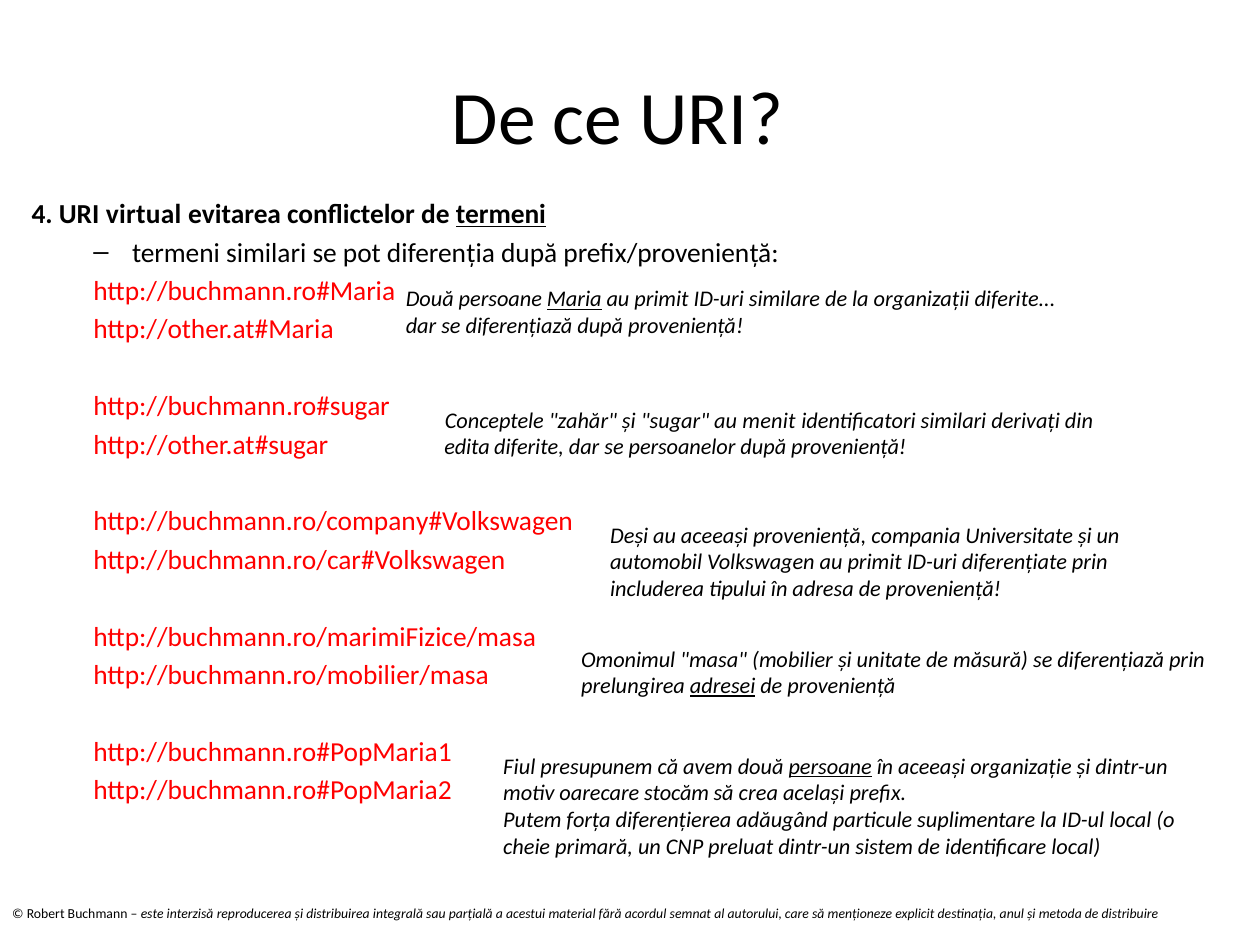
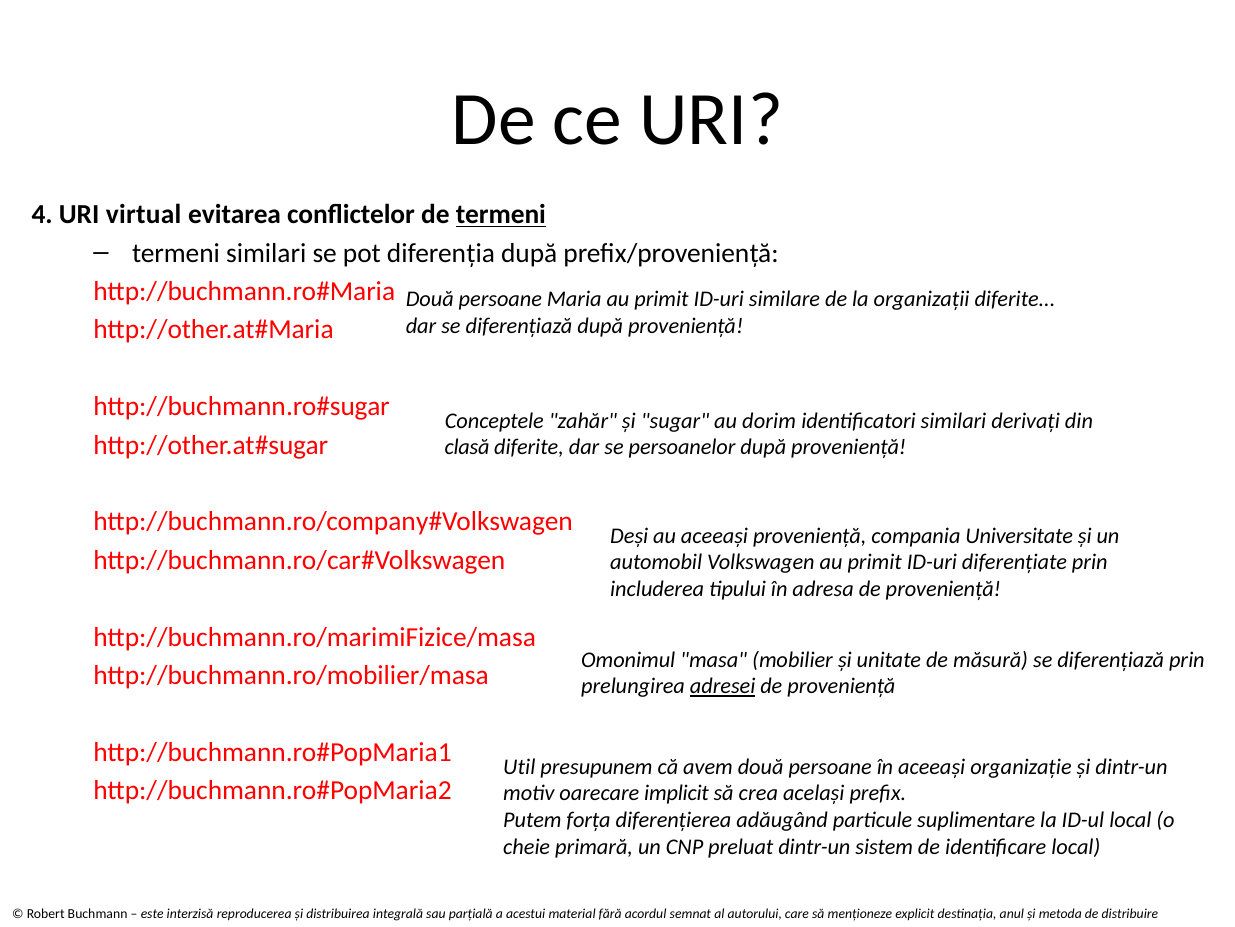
Maria underline: present -> none (574, 299)
menit: menit -> dorim (769, 420)
edita: edita -> clasă (467, 447)
Fiul: Fiul -> Util (519, 766)
persoane underline: present -> none (830, 766)
stocăm: stocăm -> implicit (677, 793)
